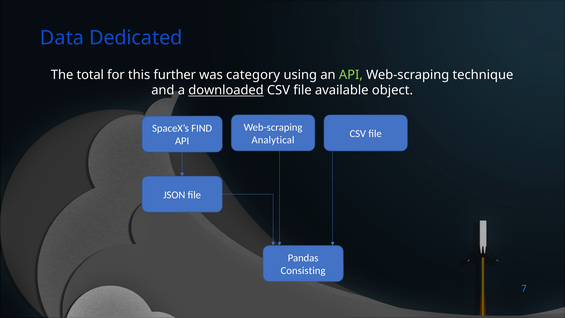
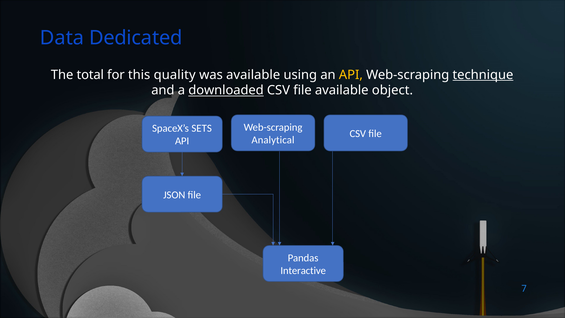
further: further -> quality (175, 75)
was category: category -> available (253, 75)
API colour: light green -> yellow (351, 75)
technique underline: none -> present (483, 75)
FIND: FIND -> SETS (202, 128)
Consisting: Consisting -> Interactive (303, 270)
